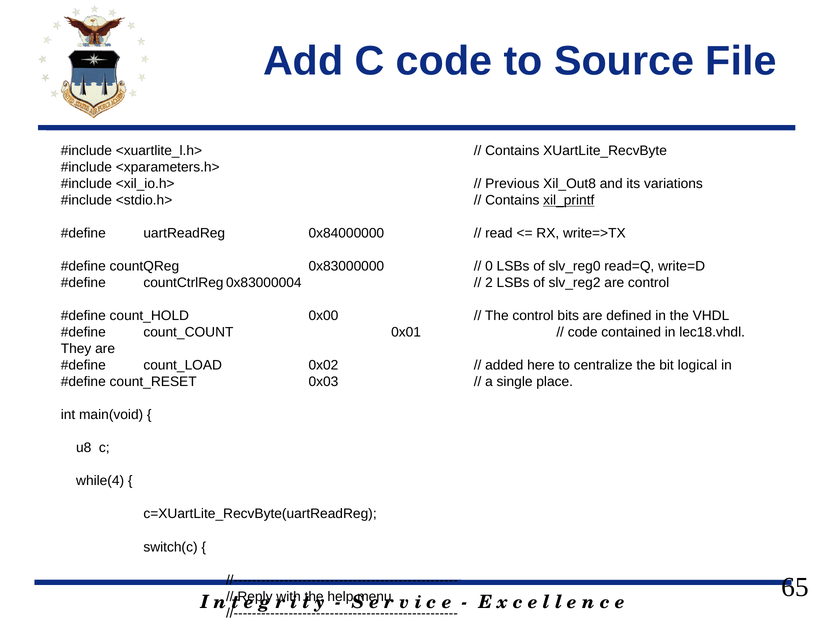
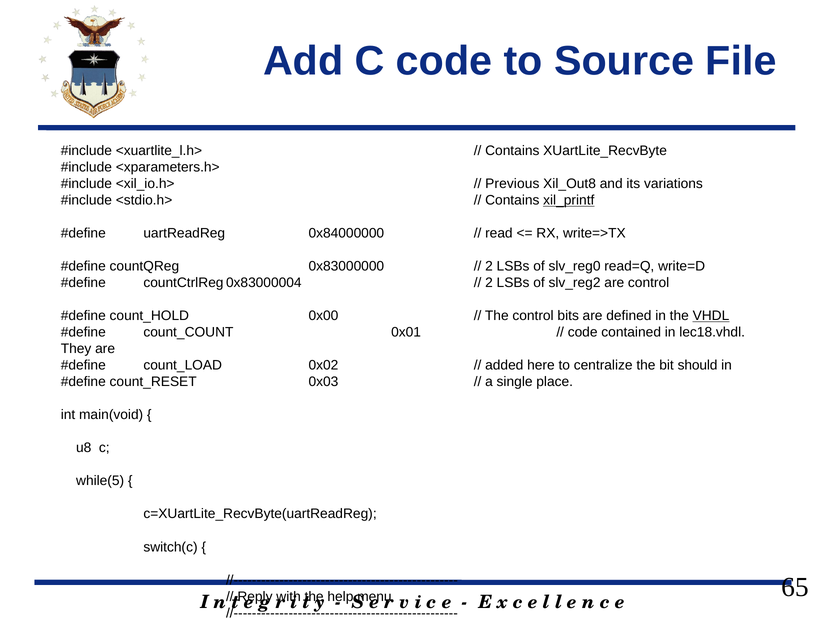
0: 0 -> 2 (489, 267)
VHDL underline: none -> present (711, 316)
logical: logical -> should (698, 366)
while(4: while(4 -> while(5 (100, 481)
